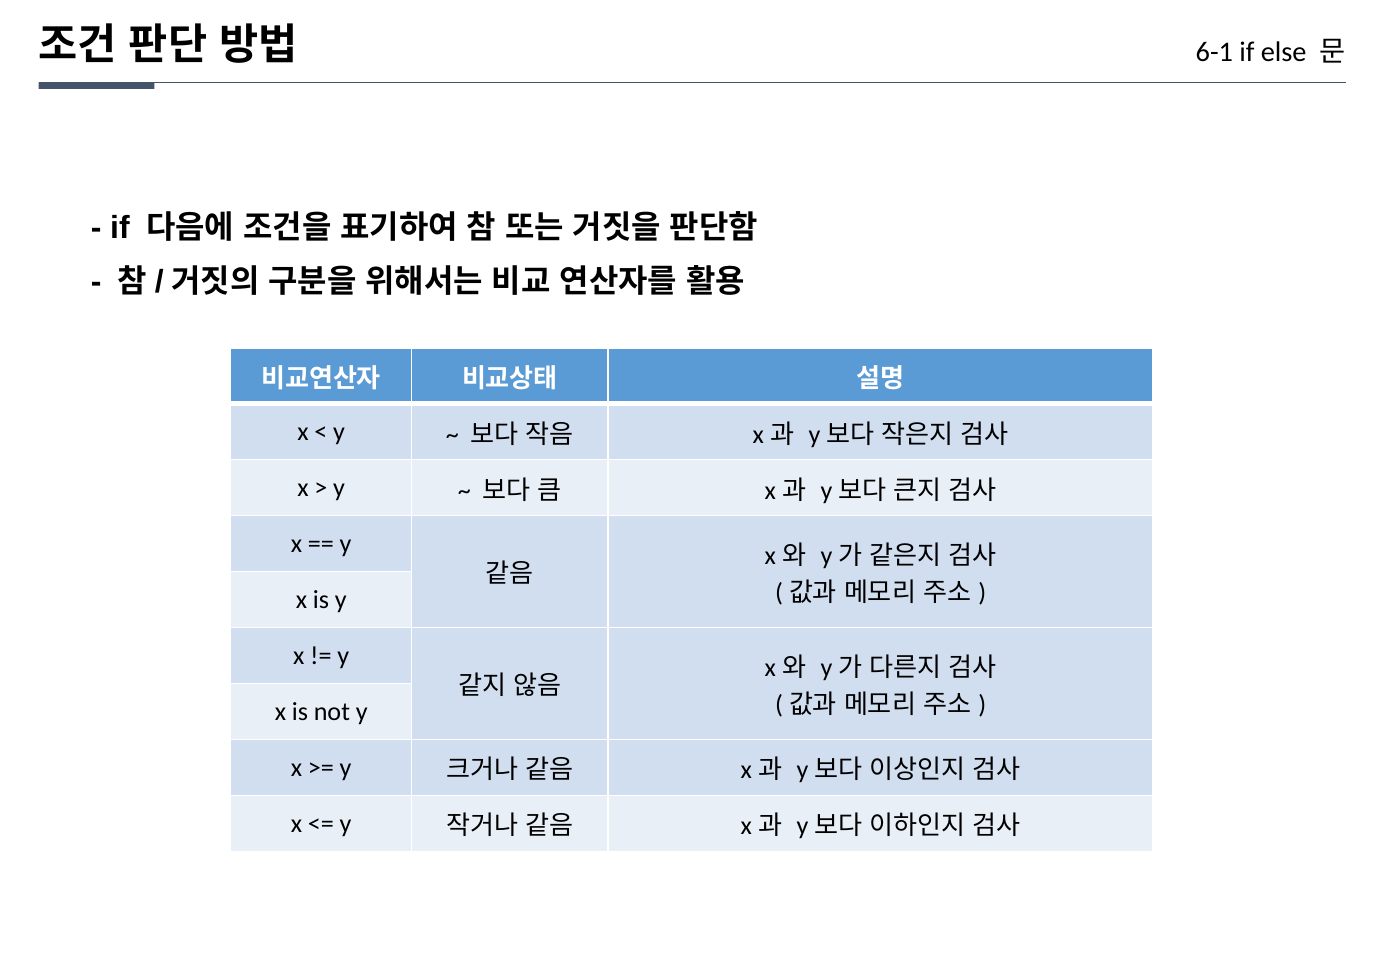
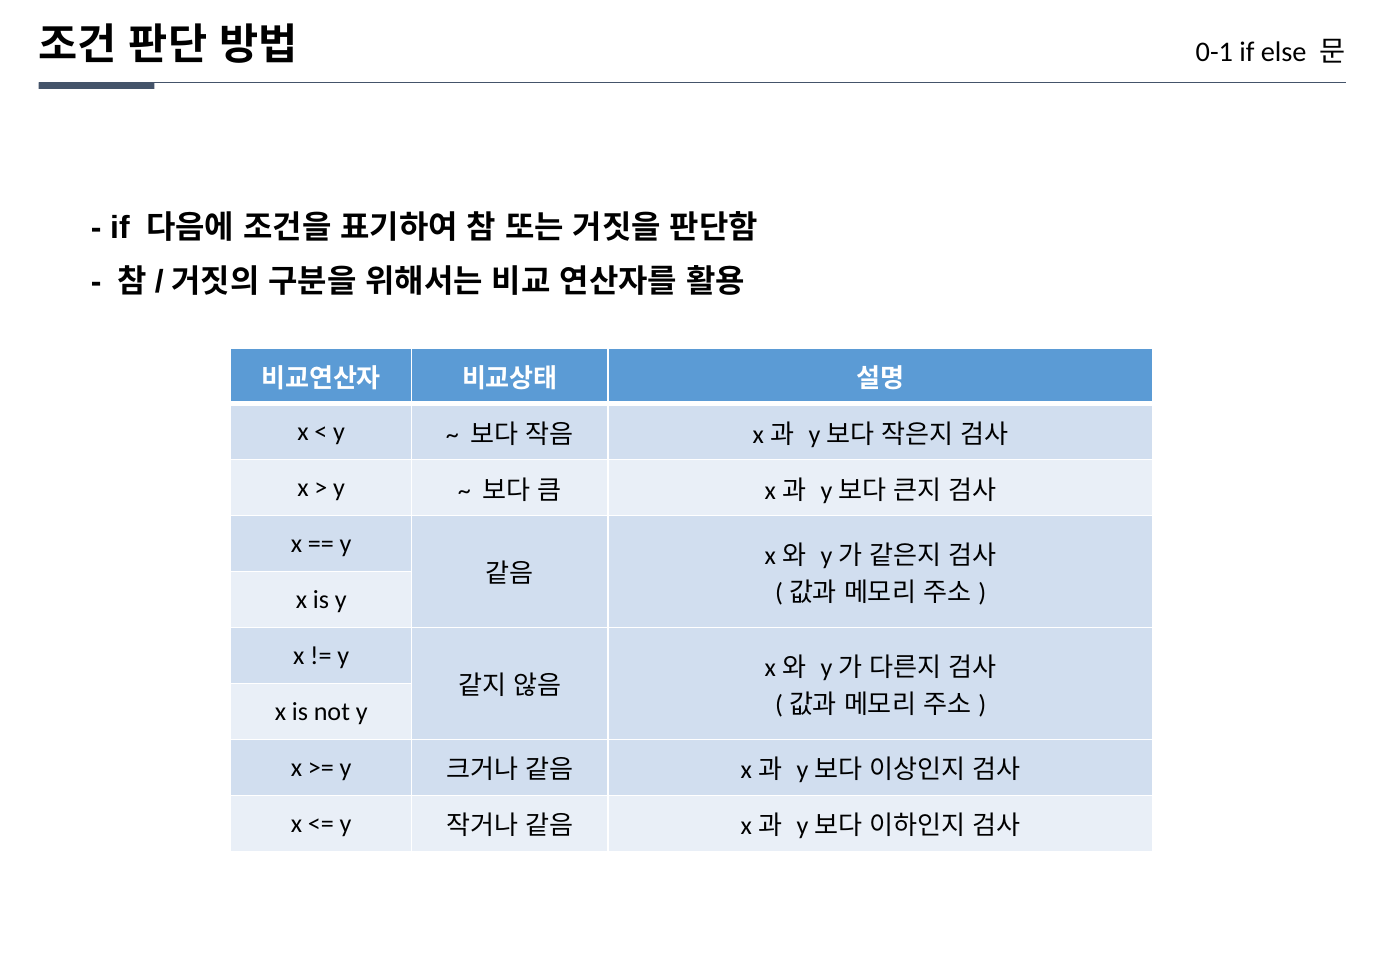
6-1: 6-1 -> 0-1 (1214, 52)
